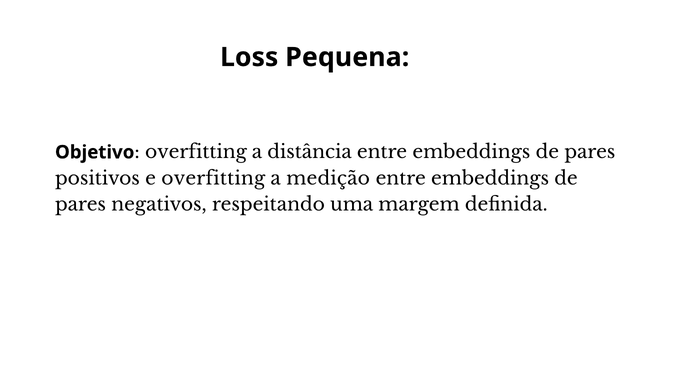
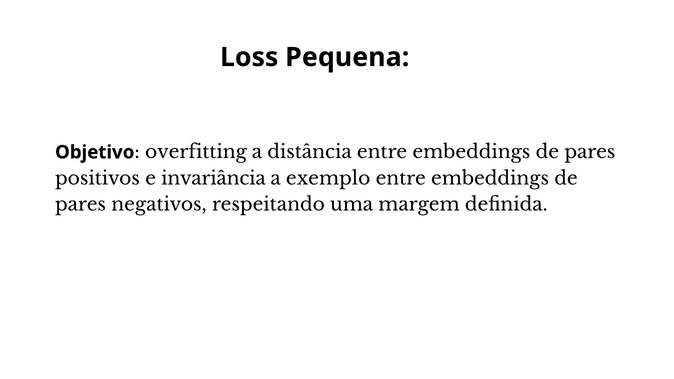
e overfitting: overfitting -> invariância (214, 178)
medição: medição -> exemplo (328, 178)
